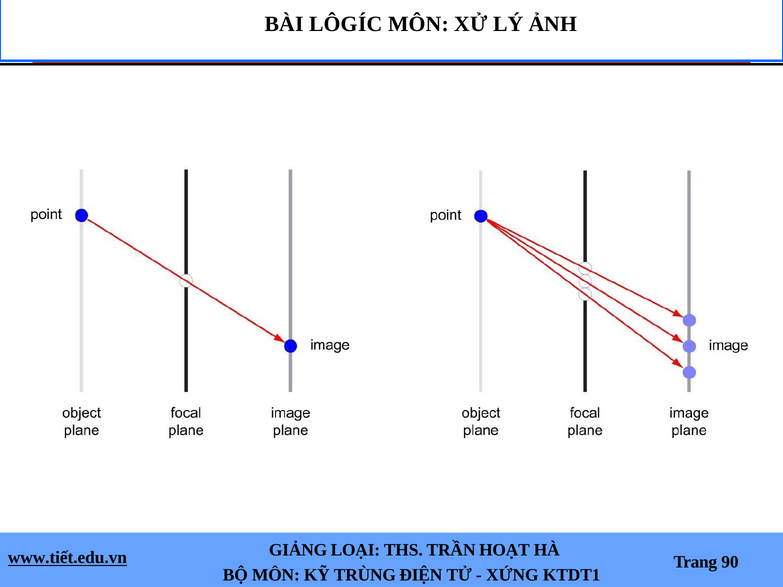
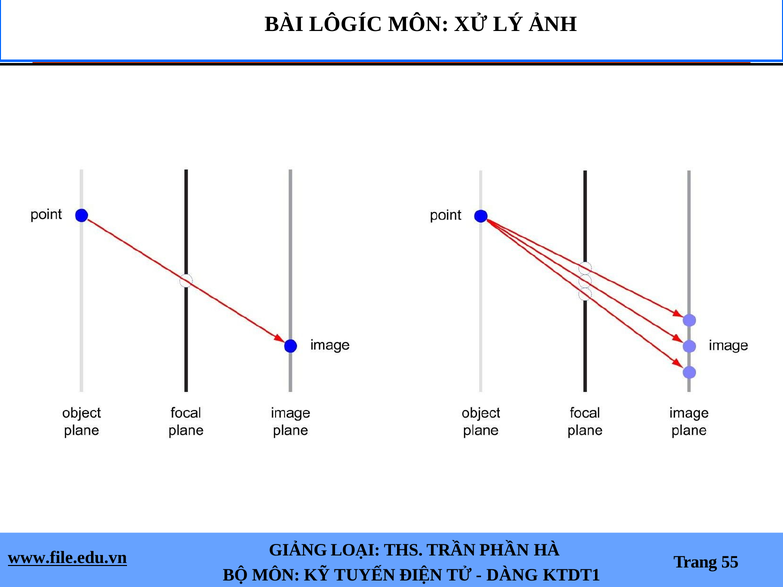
HOẠT: HOẠT -> PHẦN (504, 550)
www.tiết.edu.vn: www.tiết.edu.vn -> www.file.edu.vn (67, 558)
90: 90 -> 55 (730, 562)
TRÙNG: TRÙNG -> TUYẾN (365, 575)
XỨNG: XỨNG -> DÀNG (512, 575)
